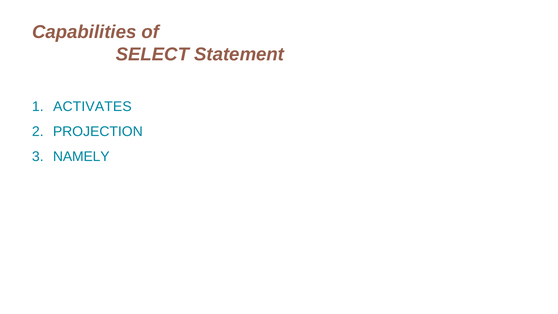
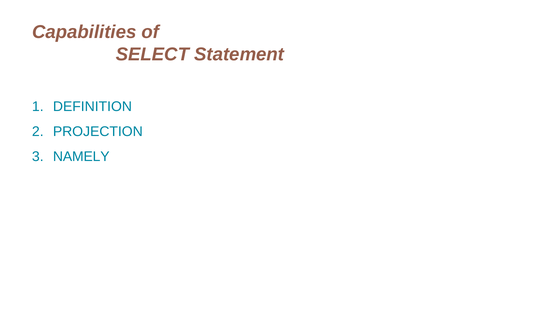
ACTIVATES: ACTIVATES -> DEFINITION (92, 106)
